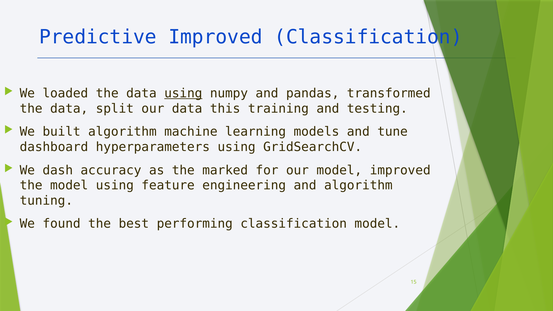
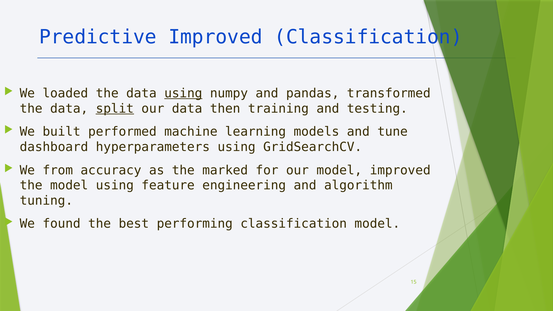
split underline: none -> present (115, 109)
this: this -> then (225, 109)
built algorithm: algorithm -> performed (122, 132)
dash: dash -> from (58, 170)
